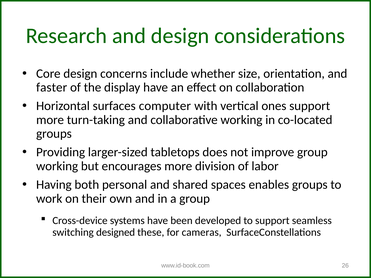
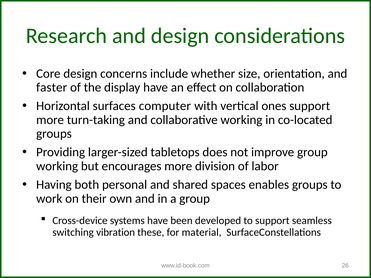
designed: designed -> vibration (116, 232)
cameras: cameras -> material (202, 232)
